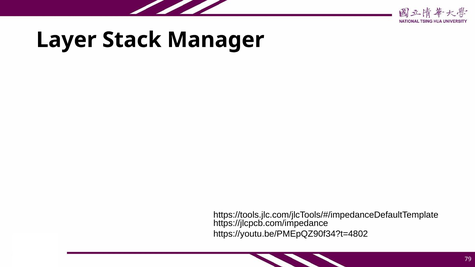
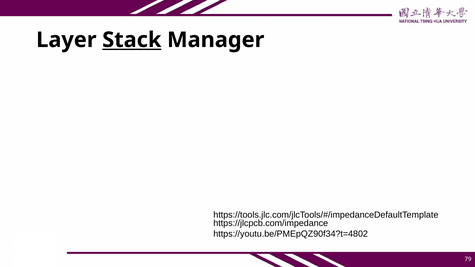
Stack underline: none -> present (132, 40)
